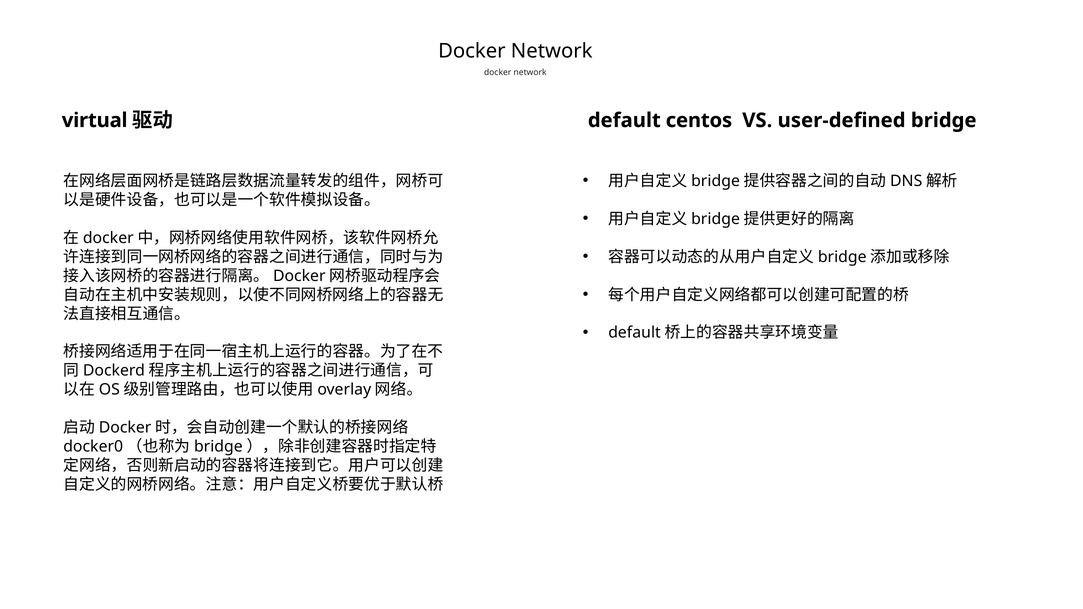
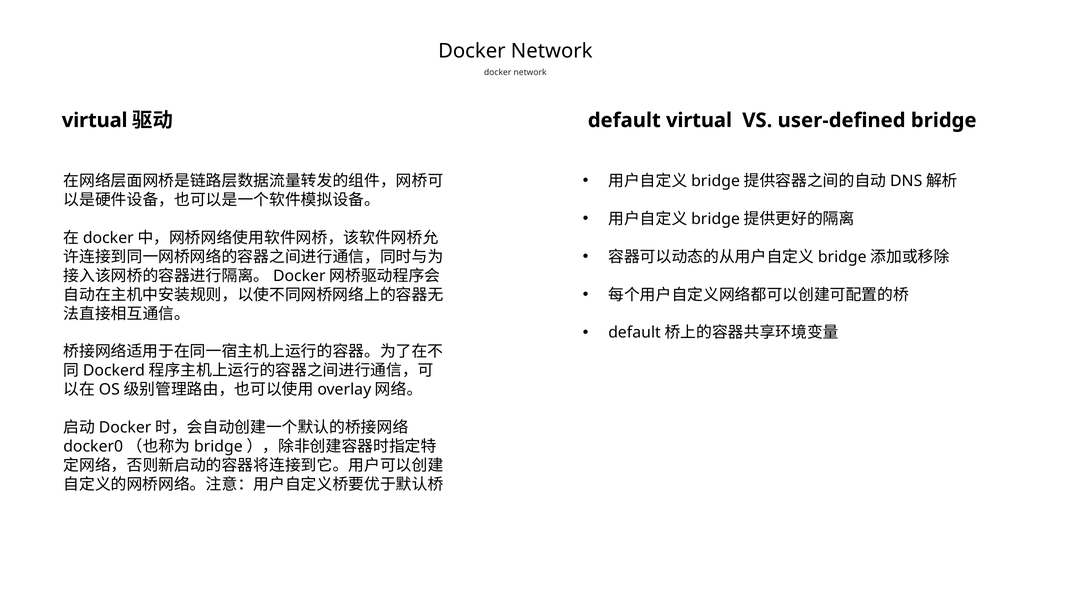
default centos: centos -> virtual (699, 120)
